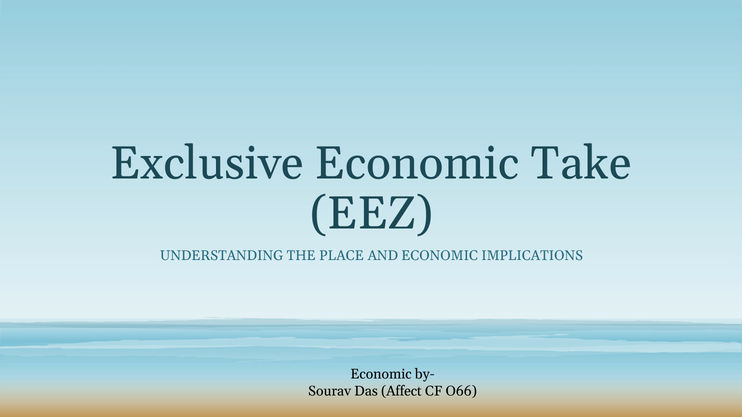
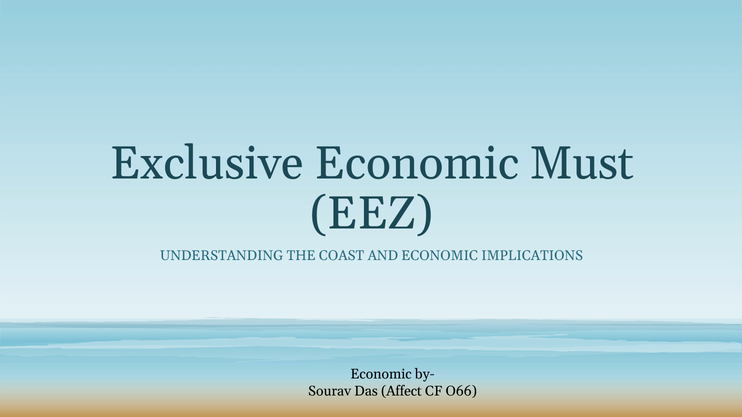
Take: Take -> Must (582, 164)
PLACE: PLACE -> COAST (342, 256)
